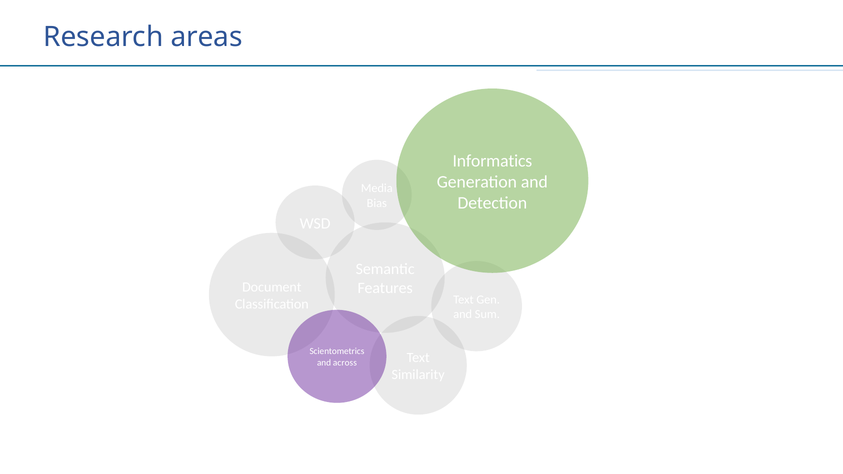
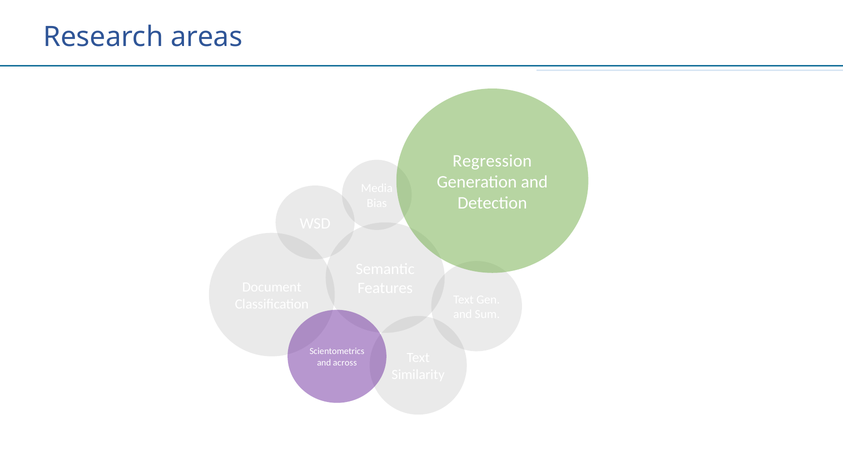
Informatics: Informatics -> Regression (492, 161)
